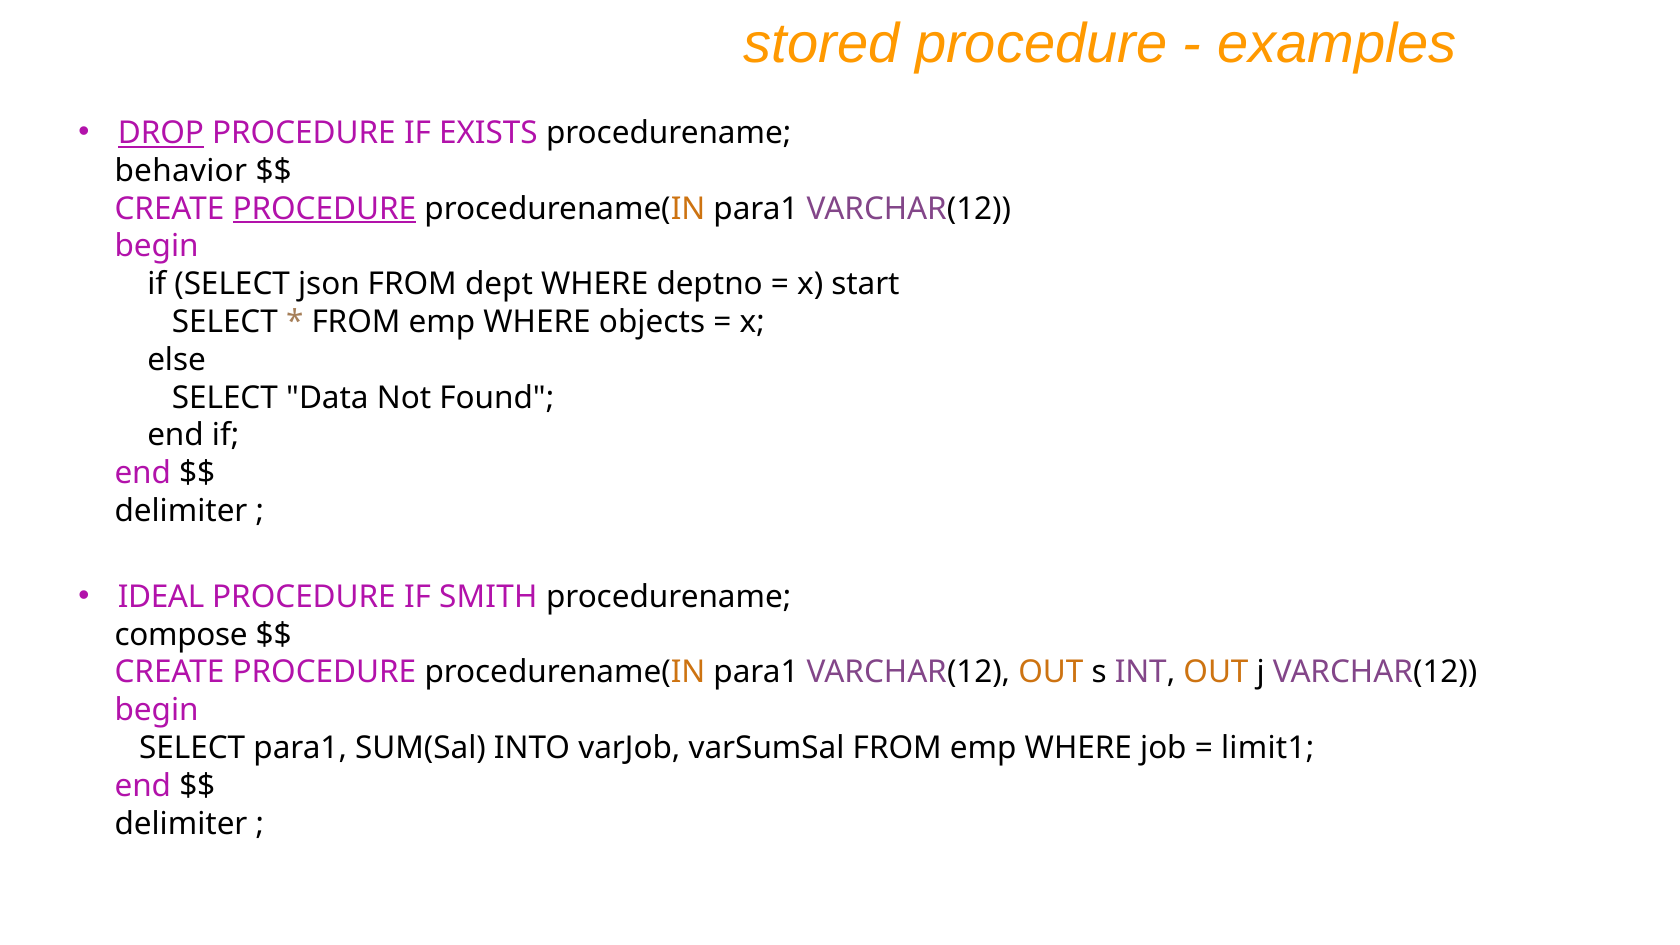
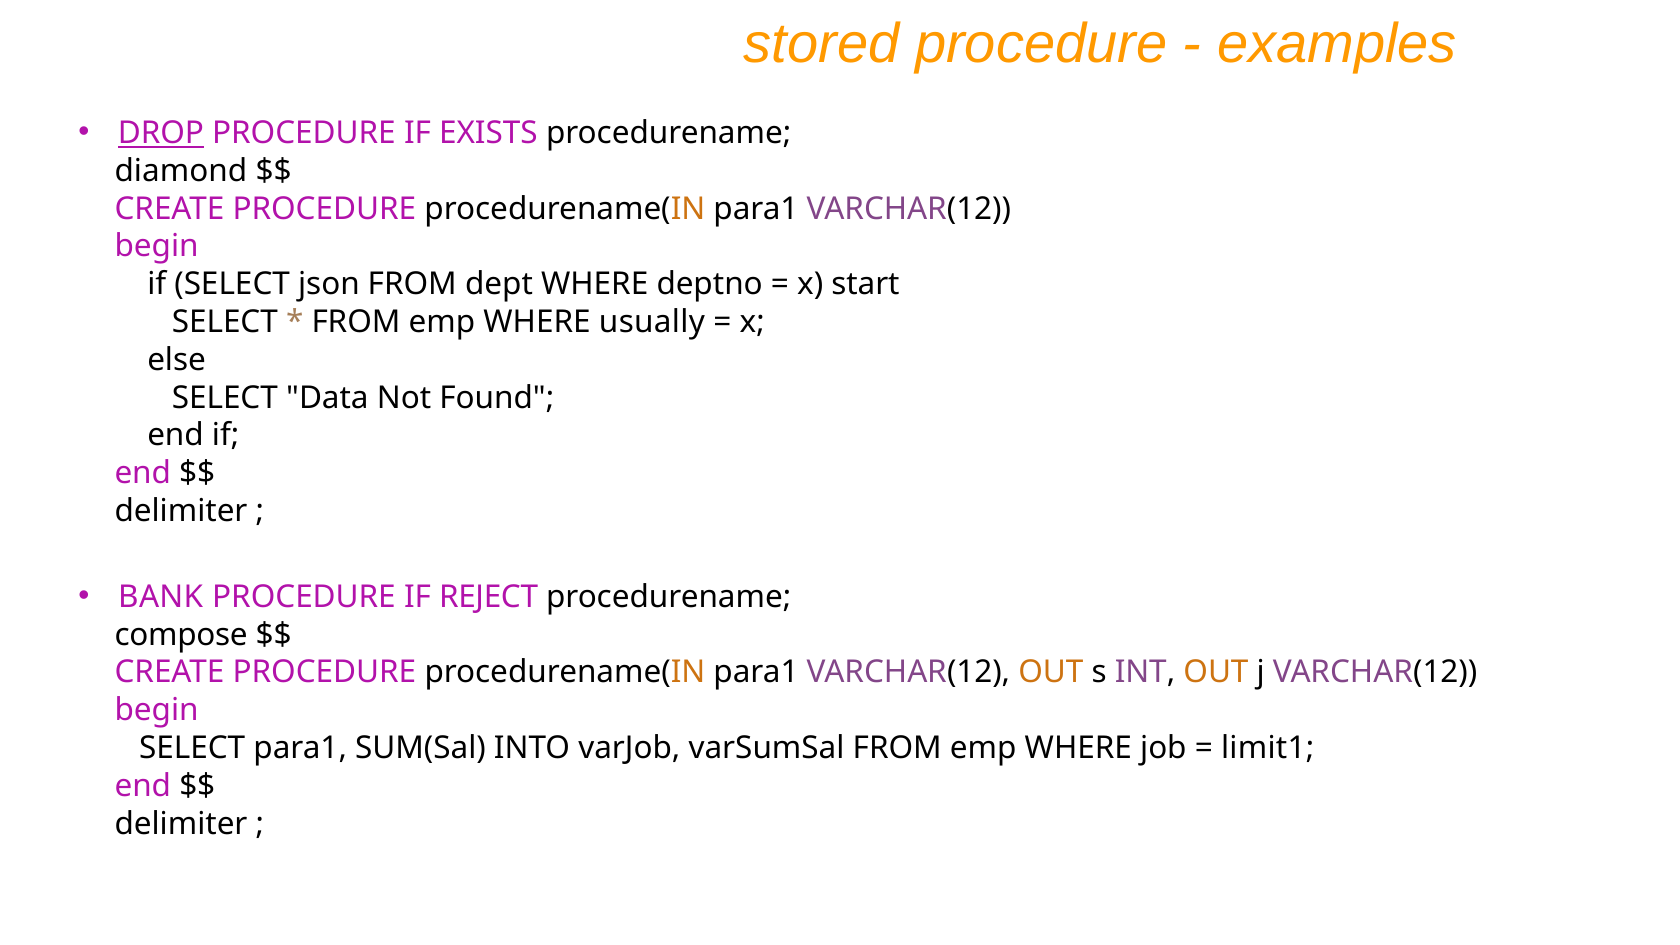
behavior: behavior -> diamond (181, 171)
PROCEDURE underline: present -> none (324, 209)
objects: objects -> usually (652, 322)
IDEAL: IDEAL -> BANK (161, 597)
SMITH: SMITH -> REJECT (489, 597)
